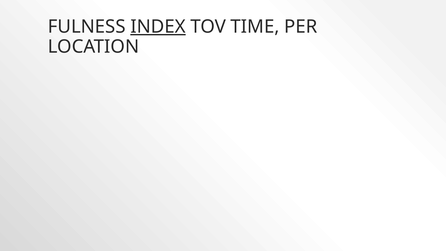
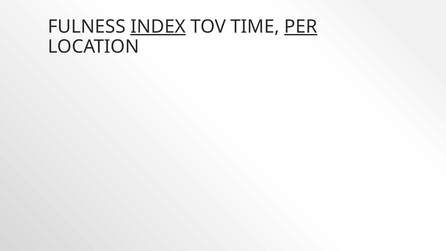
PER underline: none -> present (301, 27)
